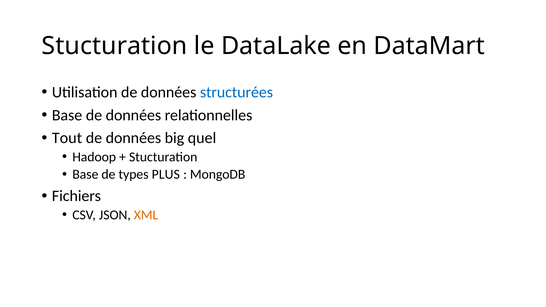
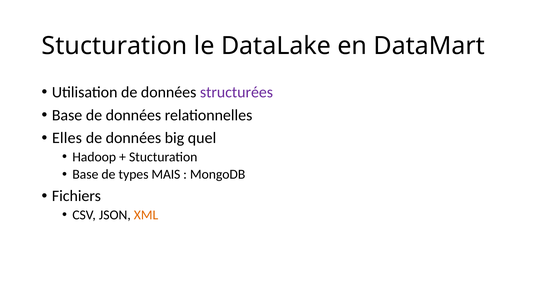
structurées colour: blue -> purple (236, 92)
Tout: Tout -> Elles (67, 138)
PLUS: PLUS -> MAIS (166, 174)
